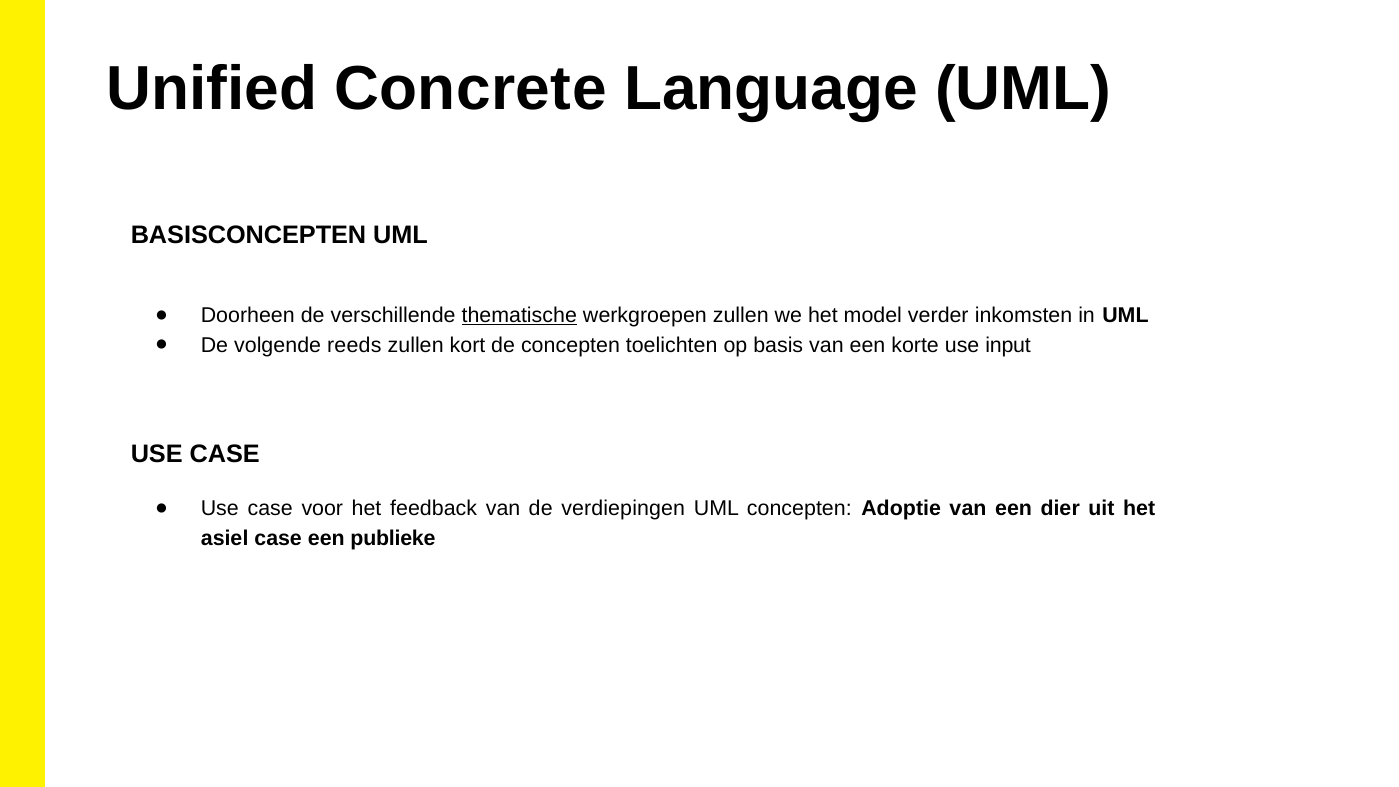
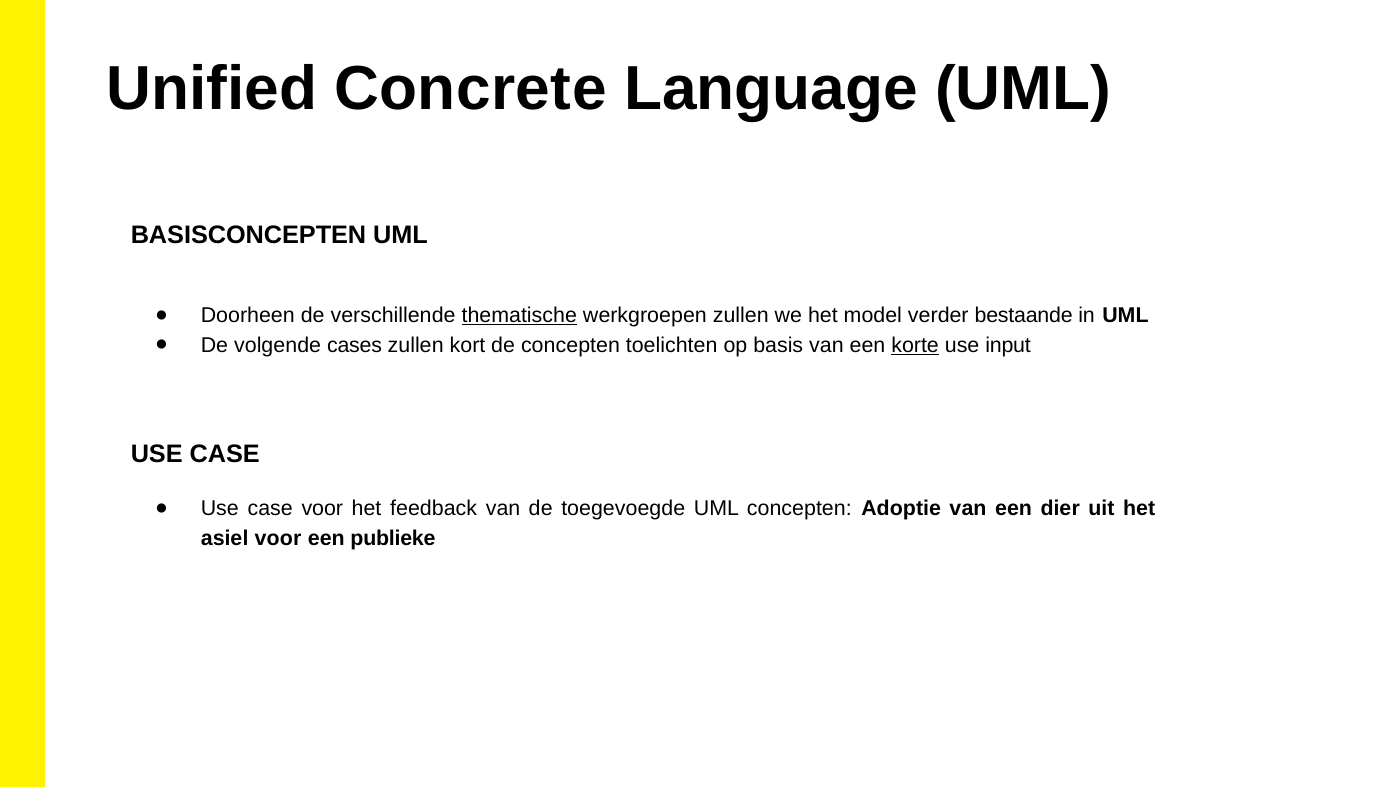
inkomsten: inkomsten -> bestaande (1024, 316)
reeds: reeds -> cases (355, 345)
korte underline: none -> present (915, 345)
verdiepingen: verdiepingen -> toegevoegde (623, 509)
asiel case: case -> voor (278, 538)
